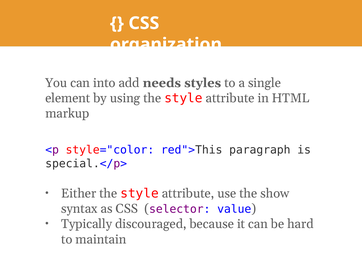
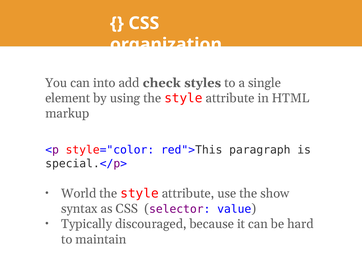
needs: needs -> check (162, 83)
Either: Either -> World (79, 193)
